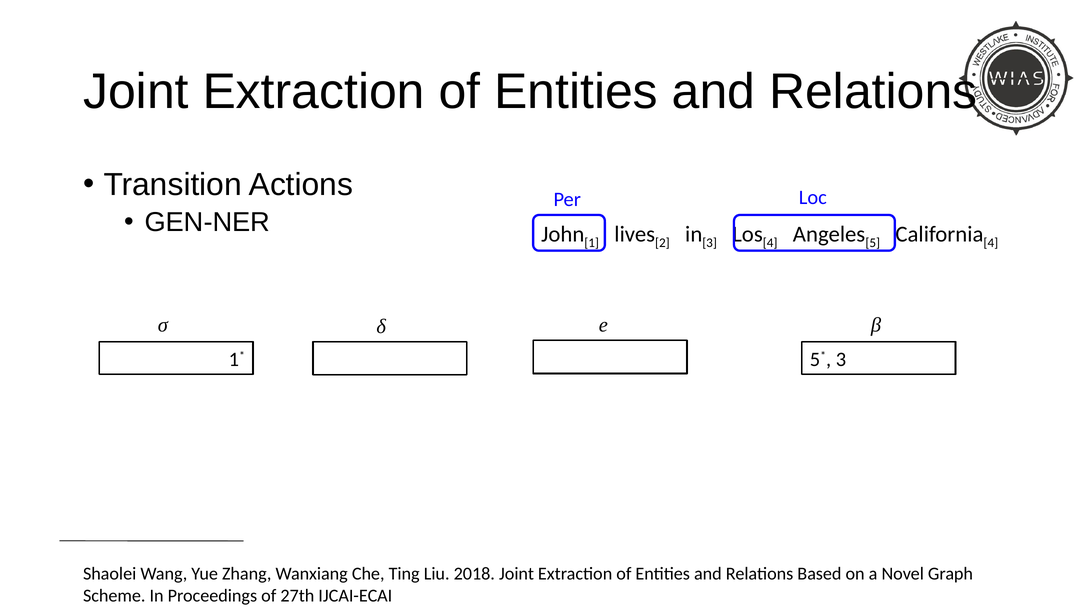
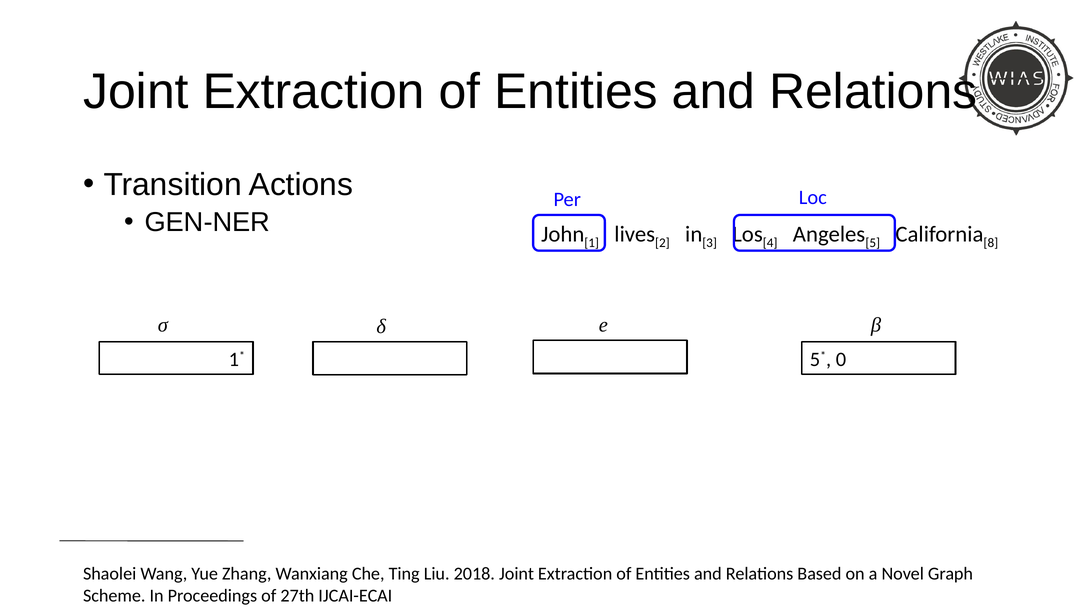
4: 4 -> 8 (991, 243)
3: 3 -> 0 (841, 359)
